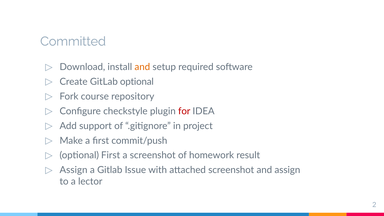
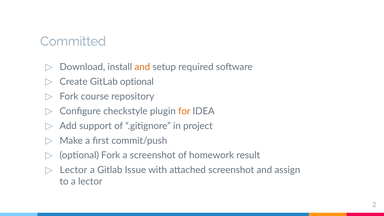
for colour: red -> orange (184, 111)
optional First: First -> Fork (111, 155)
Assign: Assign -> Lector (74, 170)
